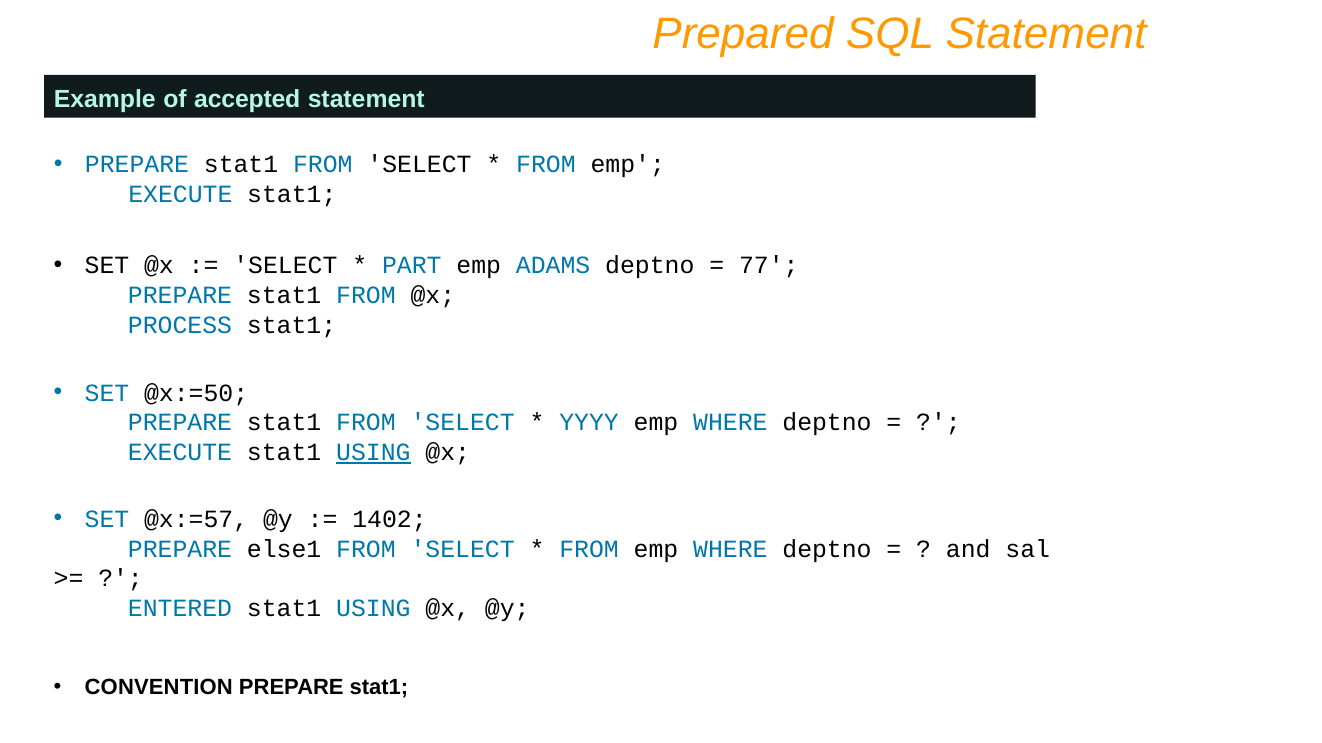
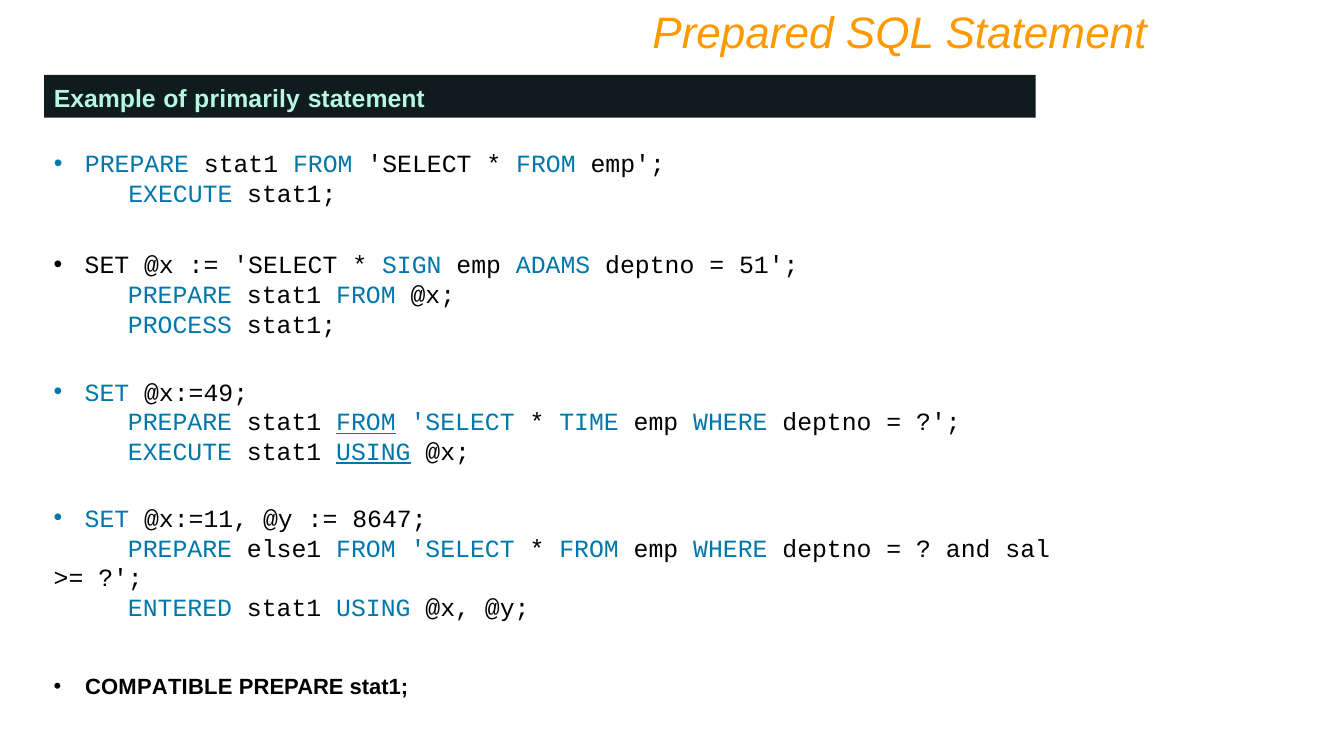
accepted: accepted -> primarily (247, 99)
PART: PART -> SIGN (412, 266)
77: 77 -> 51 (769, 266)
@x:=50: @x:=50 -> @x:=49 (196, 393)
FROM underline: none -> present (366, 423)
YYYY: YYYY -> TIME (589, 423)
@x:=57: @x:=57 -> @x:=11 (196, 520)
1402: 1402 -> 8647 (390, 520)
CONVENTION: CONVENTION -> COMPATIBLE (159, 688)
